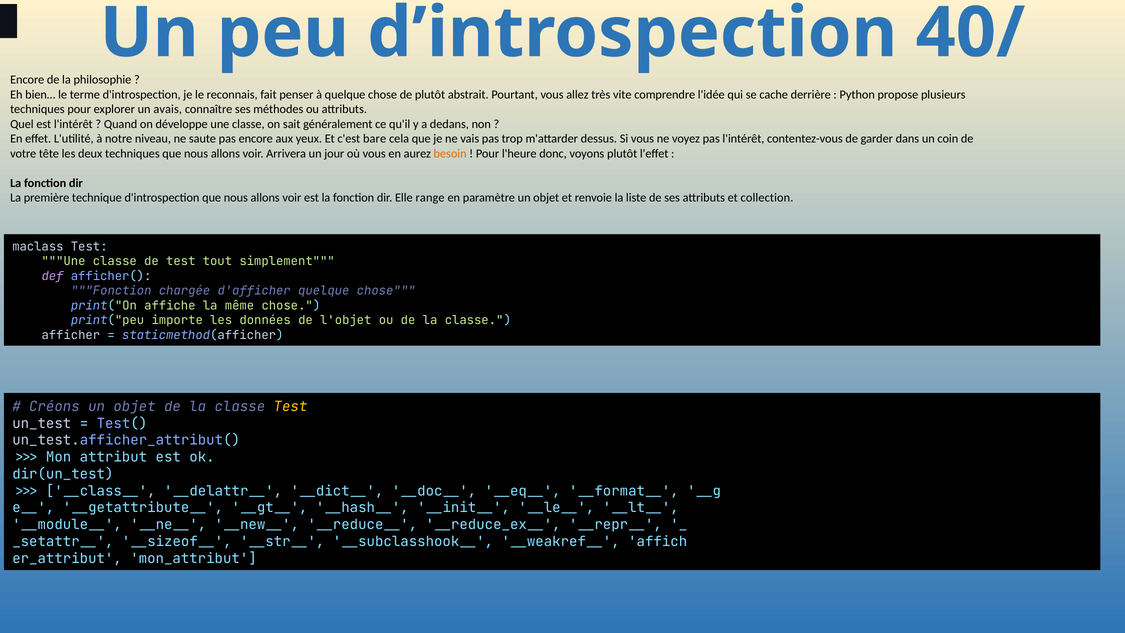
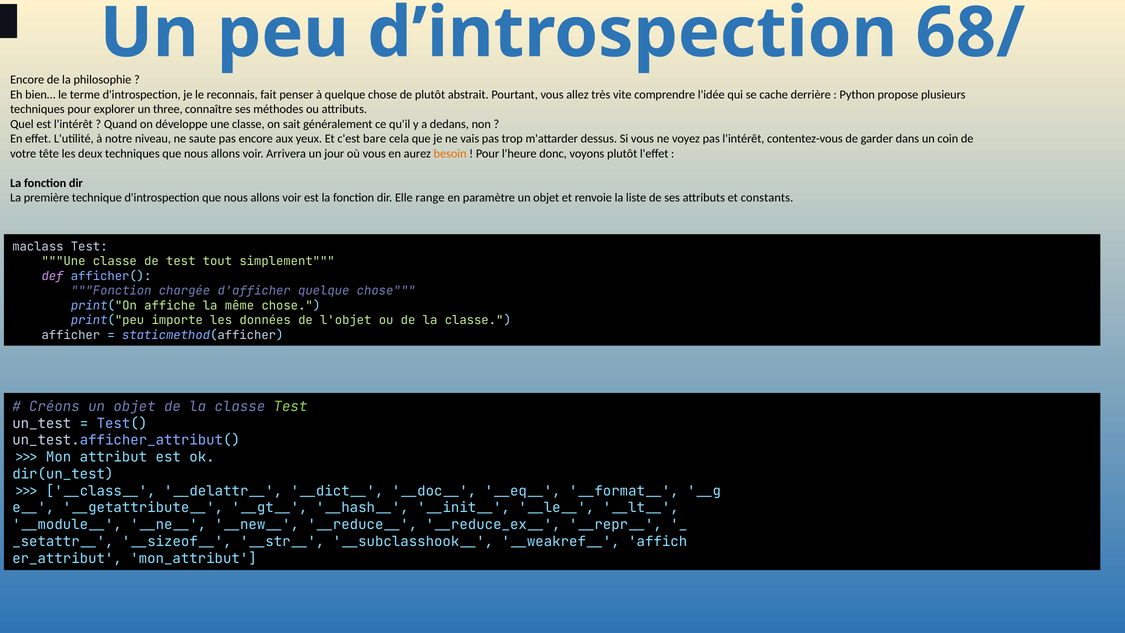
40/: 40/ -> 68/ (970, 33)
avais: avais -> three (168, 109)
collection: collection -> constants (767, 198)
Test colour: yellow -> light green (290, 406)
